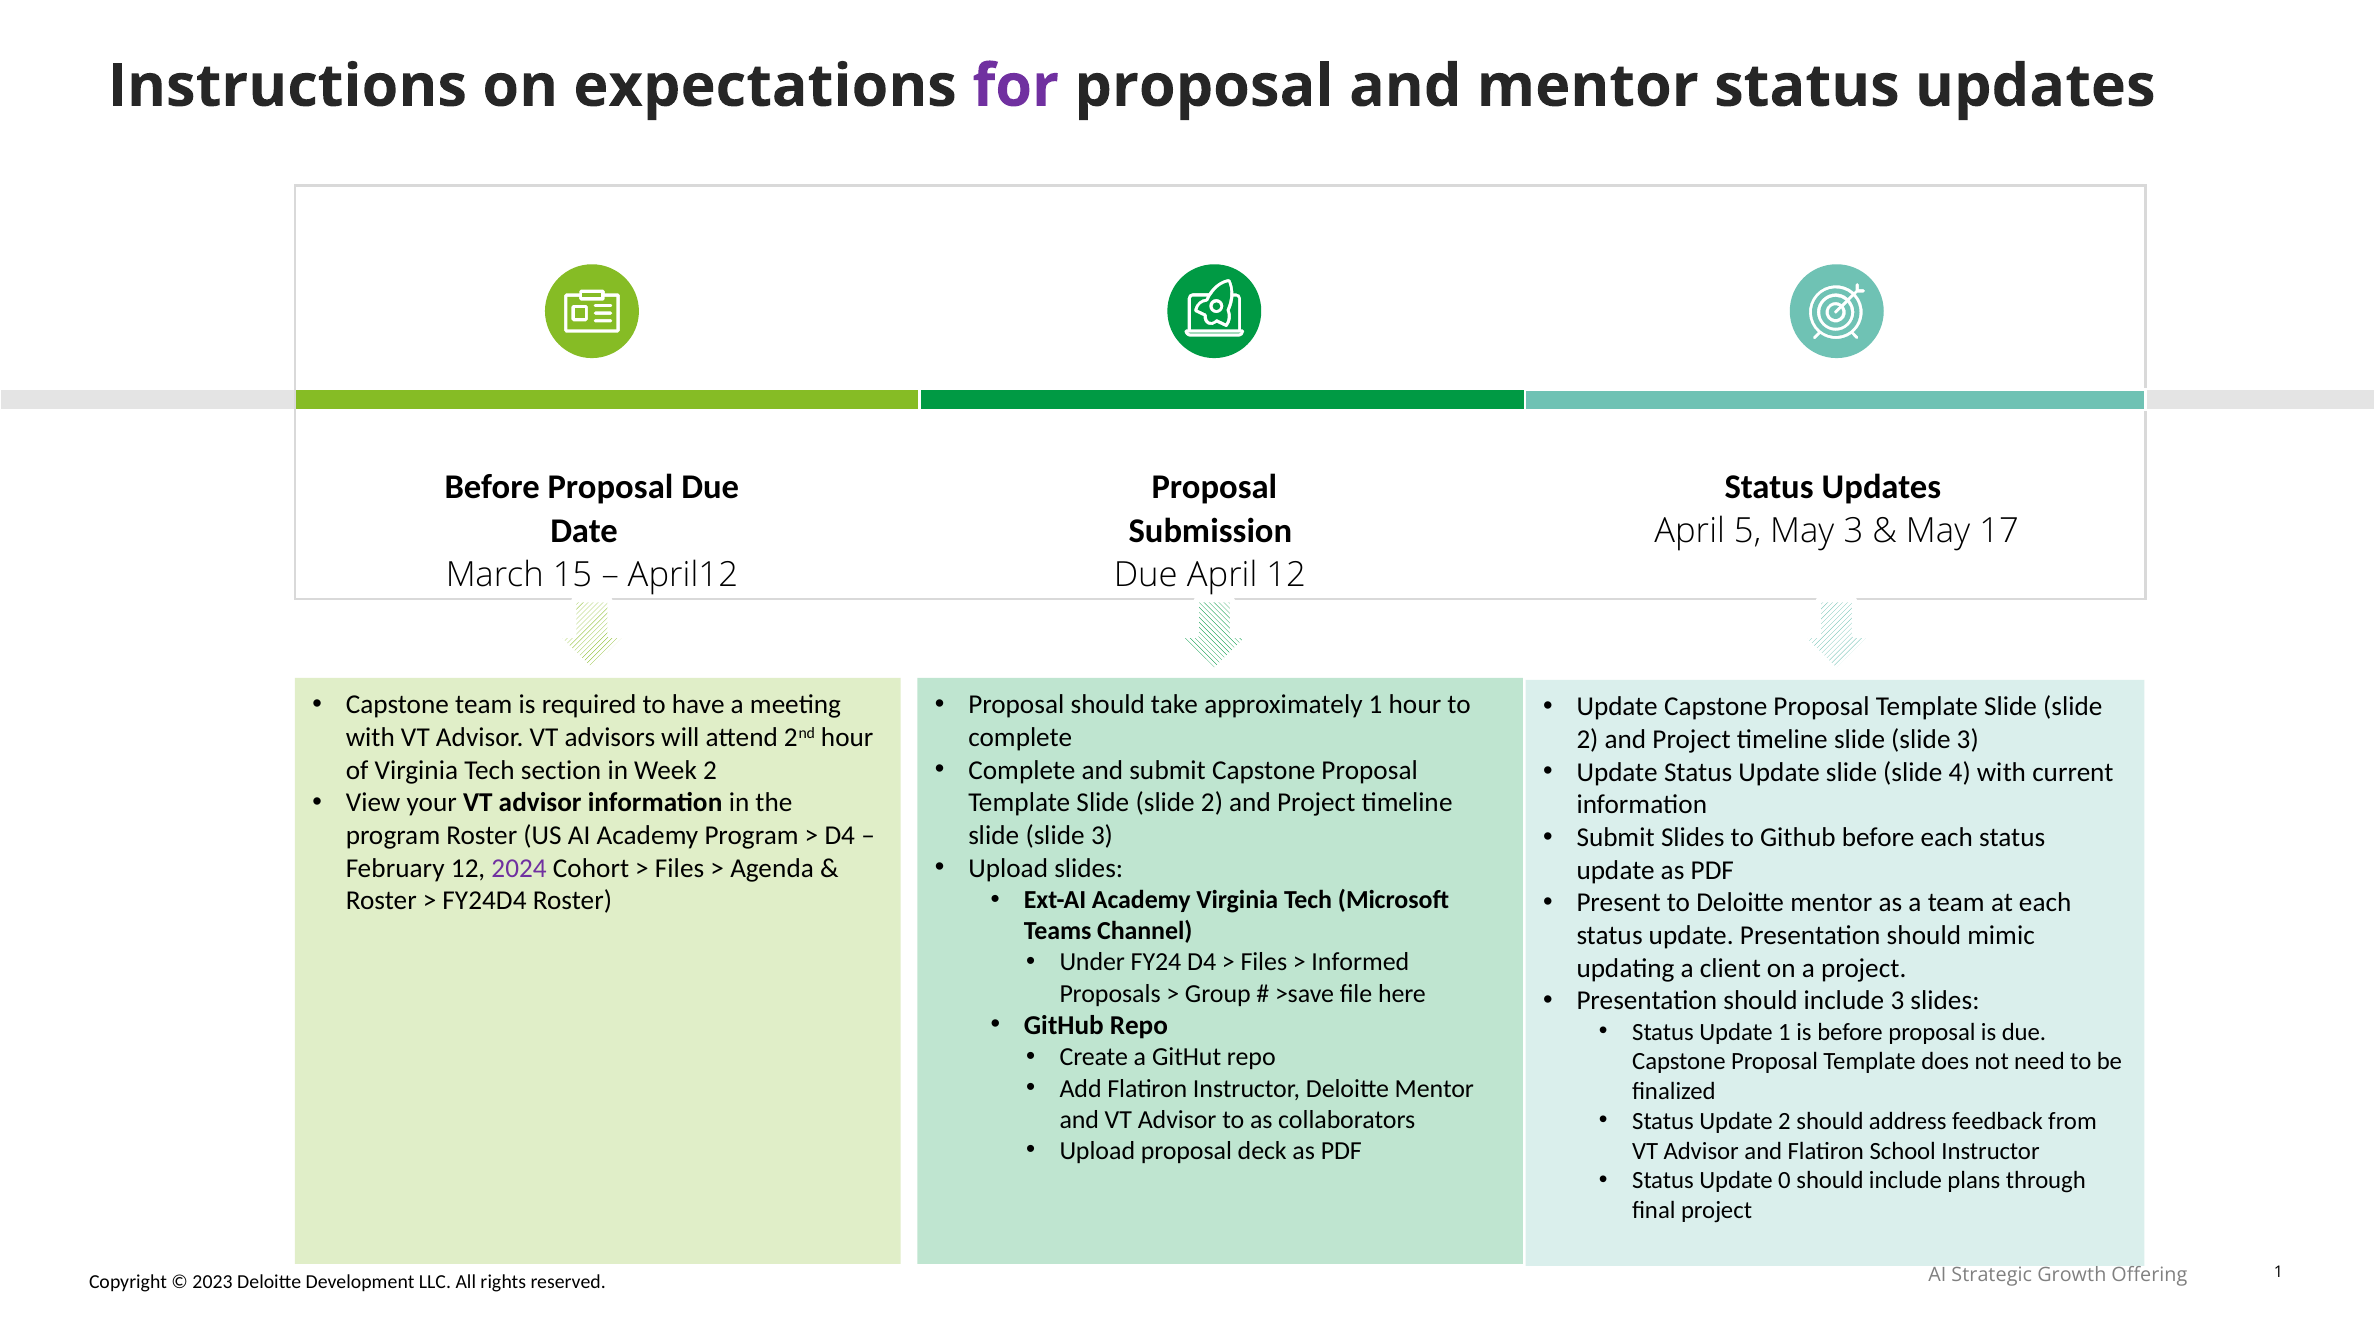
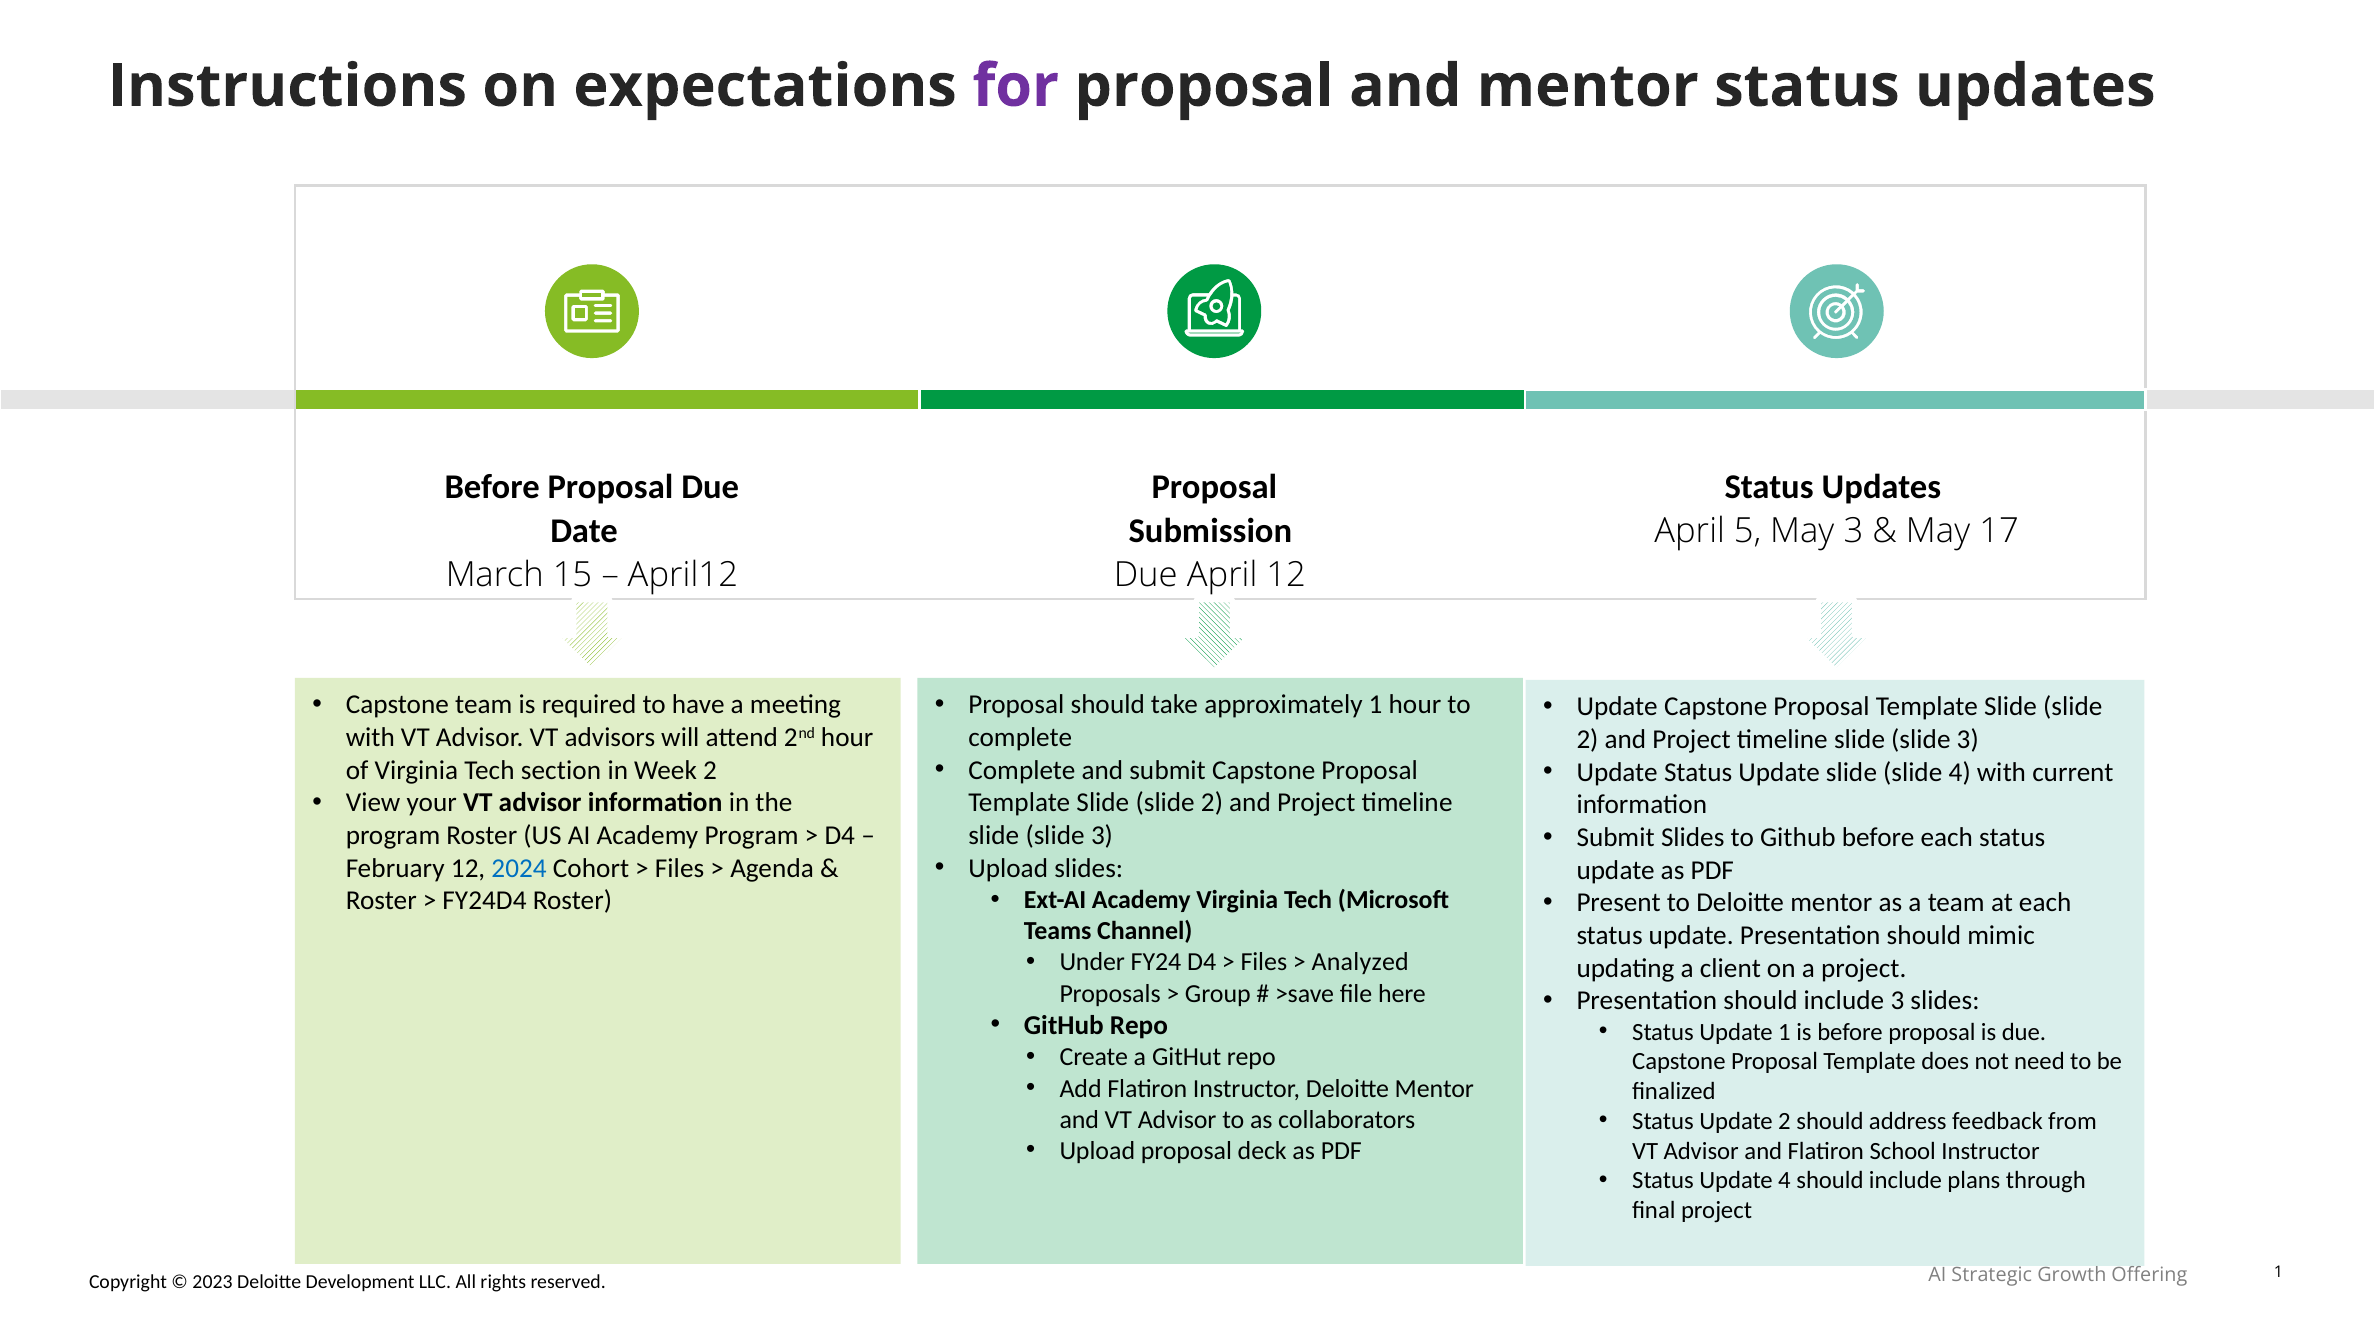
2024 colour: purple -> blue (519, 868)
Informed: Informed -> Analyzed (1360, 962)
Update 0: 0 -> 4 (1785, 1181)
